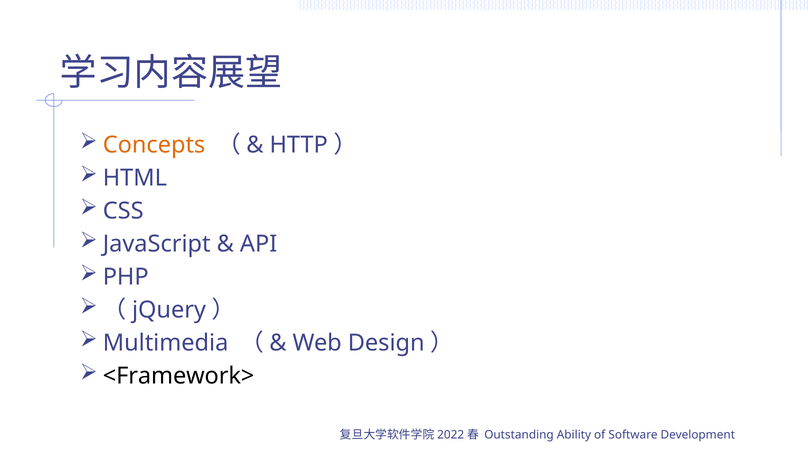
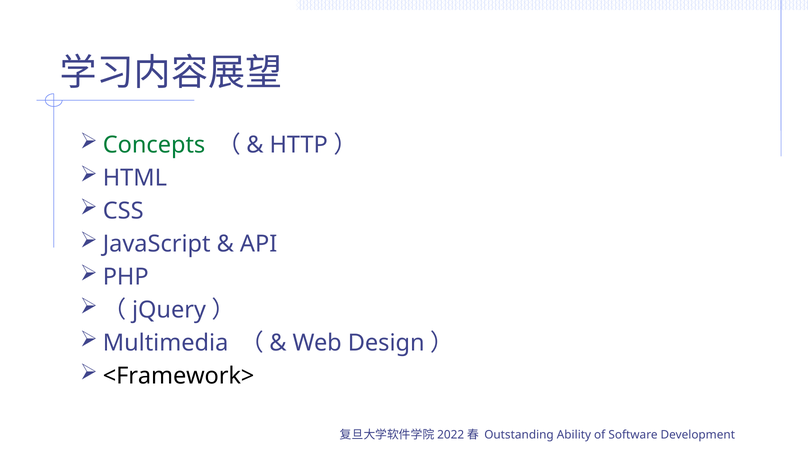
Concepts colour: orange -> green (154, 145)
